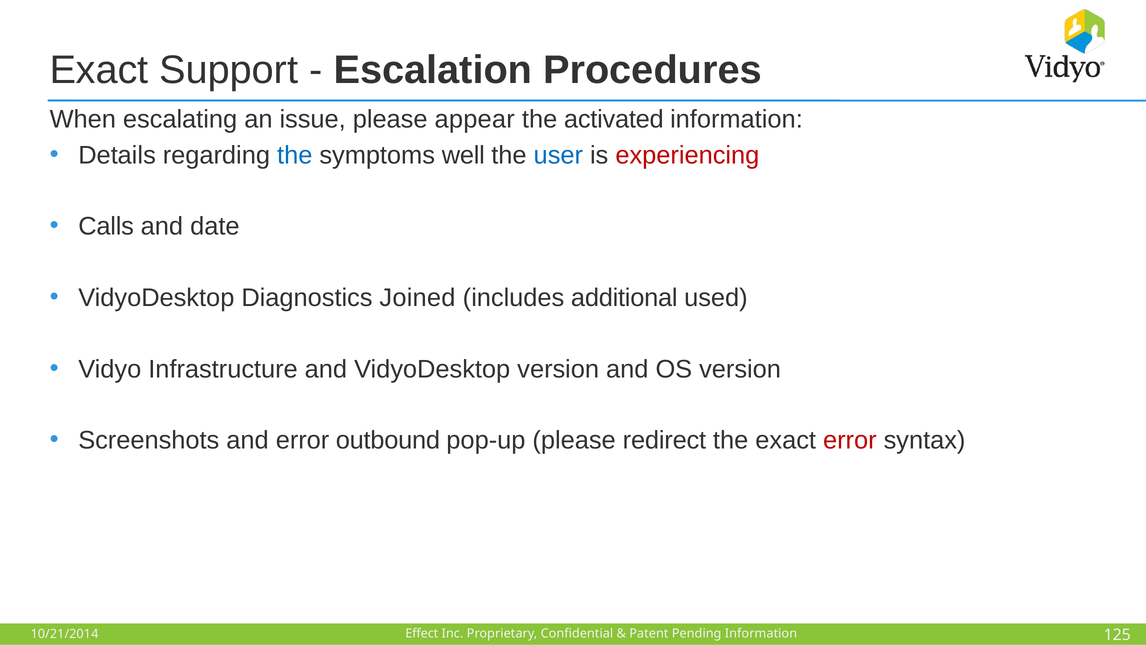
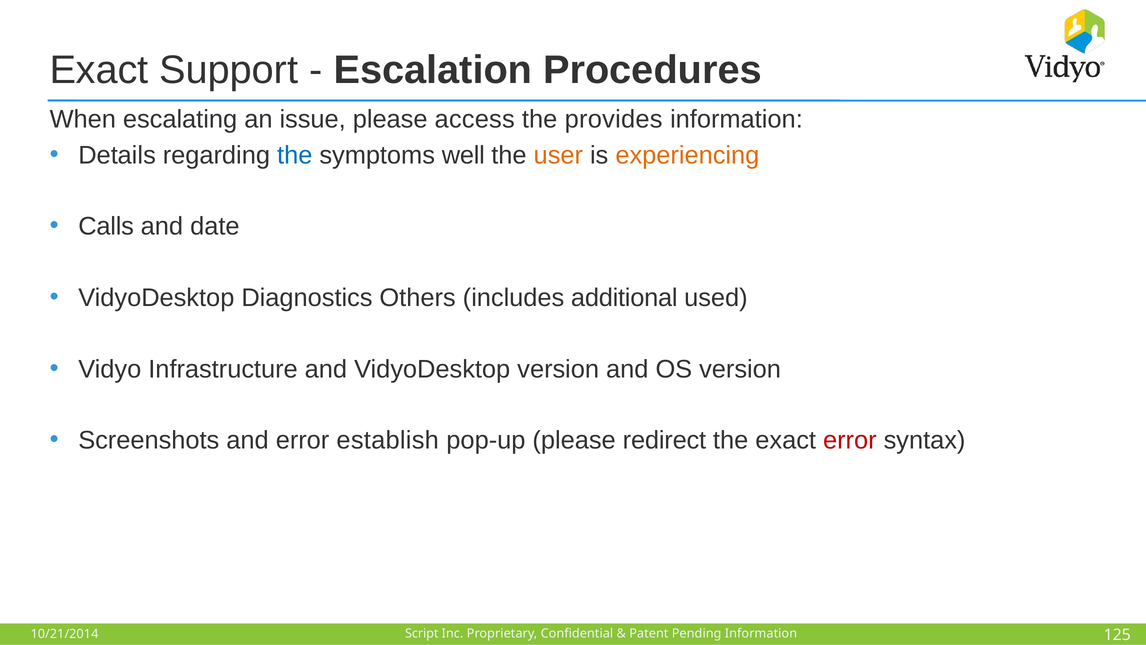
appear: appear -> access (475, 119)
activated: activated -> provides (614, 119)
user colour: blue -> orange (558, 155)
experiencing colour: red -> orange (687, 155)
Joined: Joined -> Others (418, 298)
outbound: outbound -> establish (388, 440)
Effect: Effect -> Script (422, 633)
